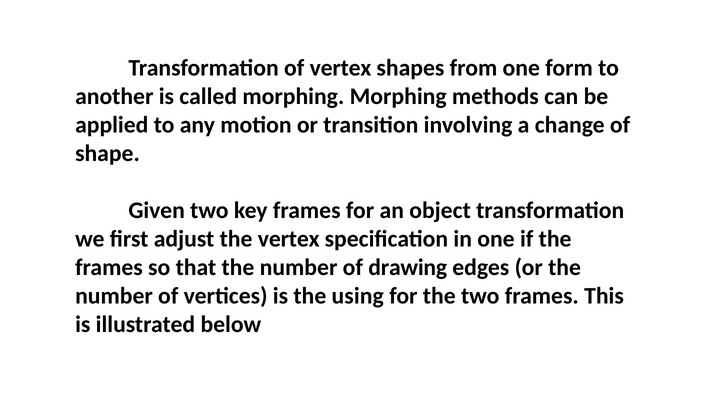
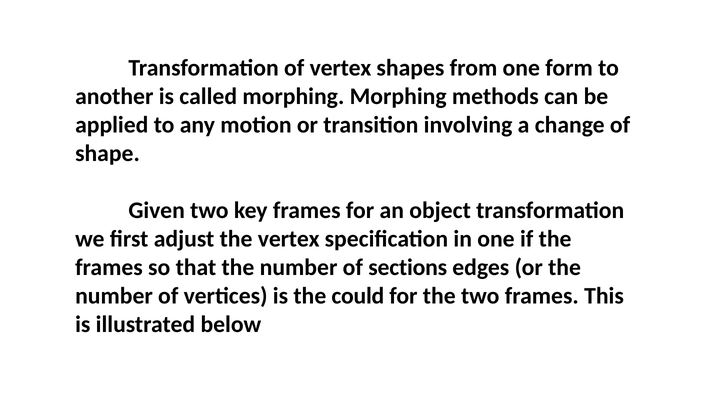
drawing: drawing -> sections (408, 267)
using: using -> could (358, 295)
